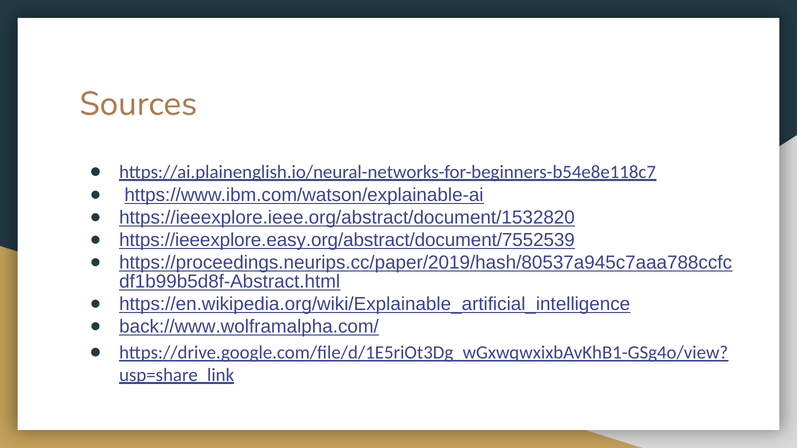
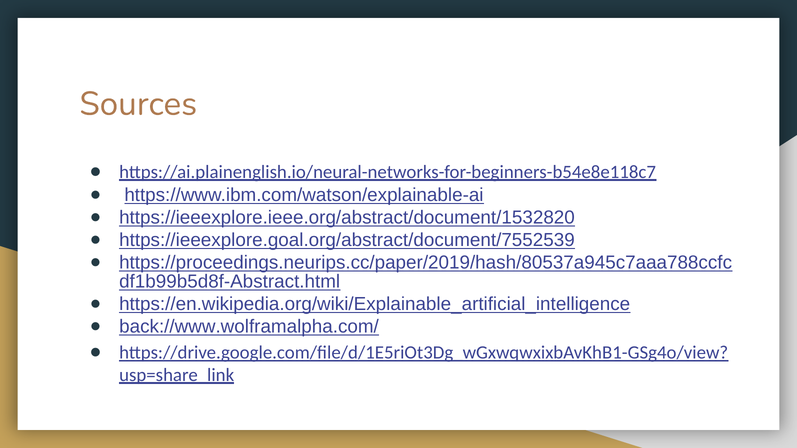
https://ieeexplore.easy.org/abstract/document/7552539: https://ieeexplore.easy.org/abstract/document/7552539 -> https://ieeexplore.goal.org/abstract/document/7552539 (347, 240)
